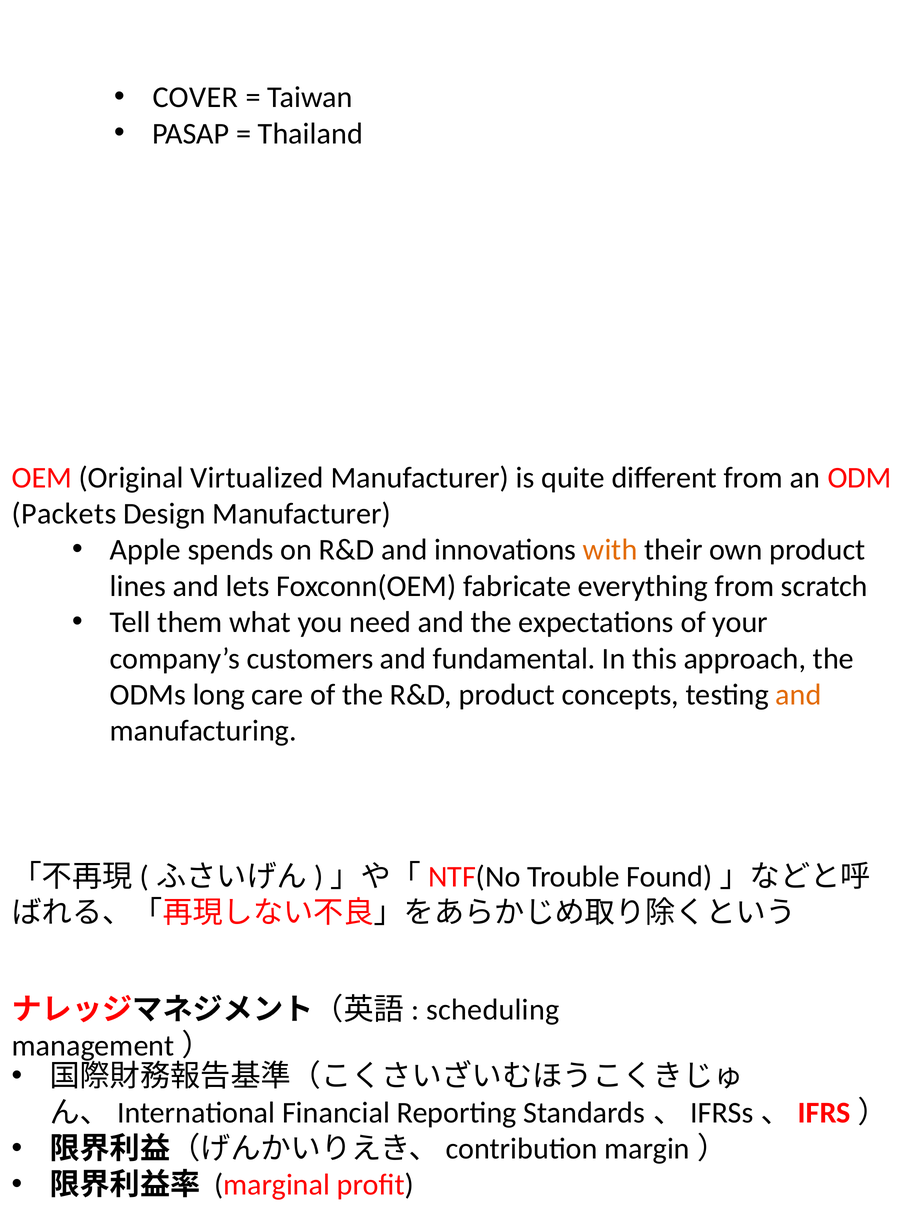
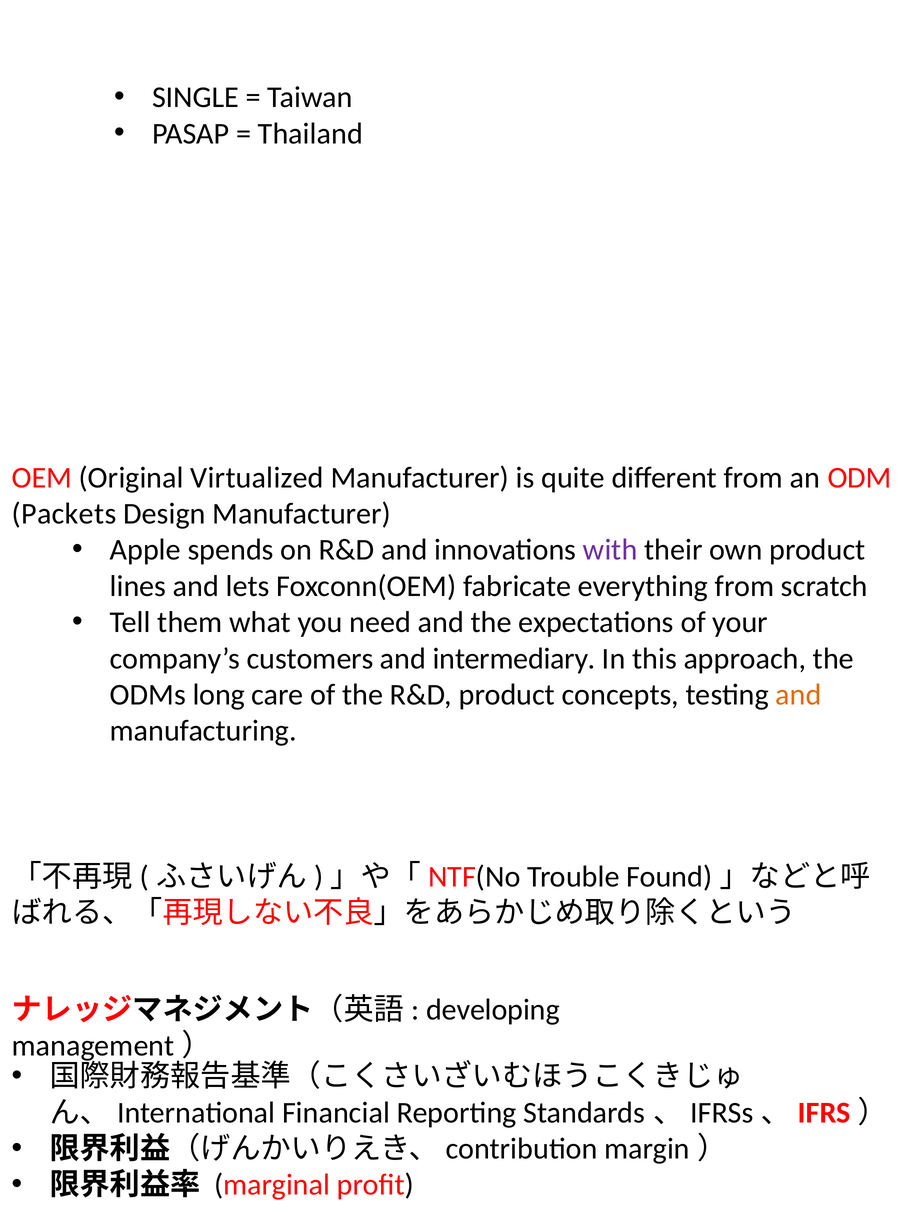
COVER: COVER -> SINGLE (195, 97)
with colour: orange -> purple (610, 550)
fundamental: fundamental -> intermediary (514, 658)
scheduling: scheduling -> developing (493, 1010)
